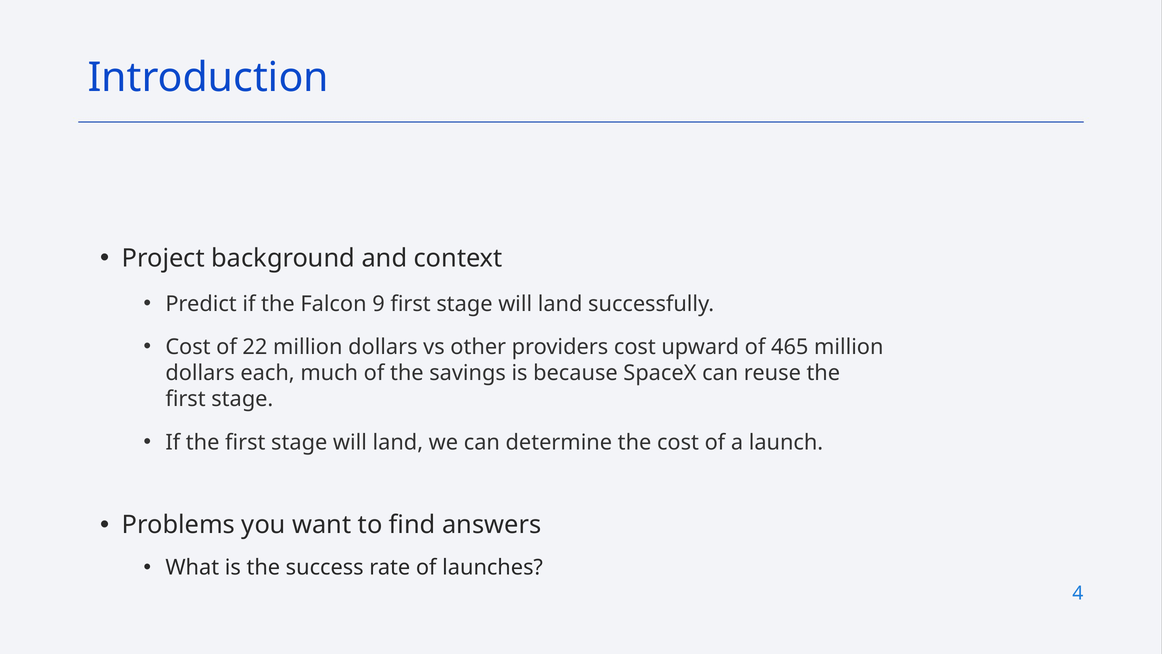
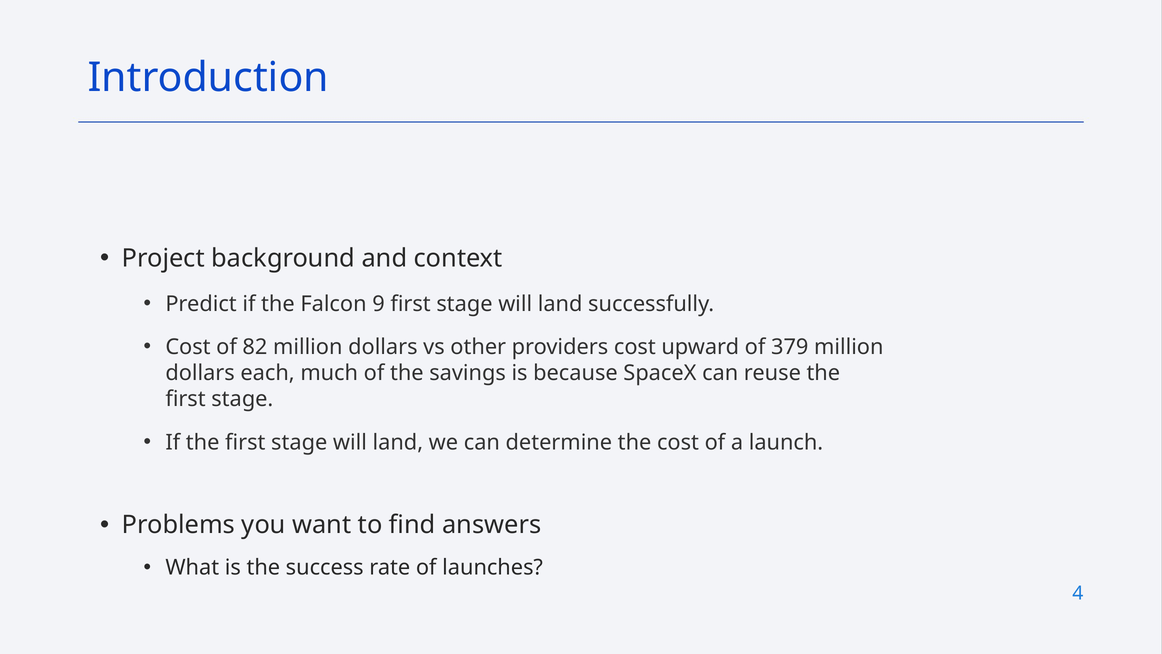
22: 22 -> 82 (255, 347)
465: 465 -> 379 (790, 347)
